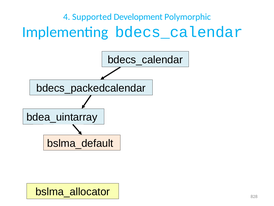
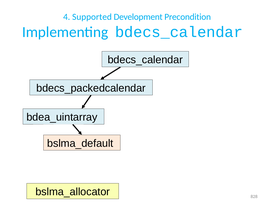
Polymorphic: Polymorphic -> Precondition (188, 17)
